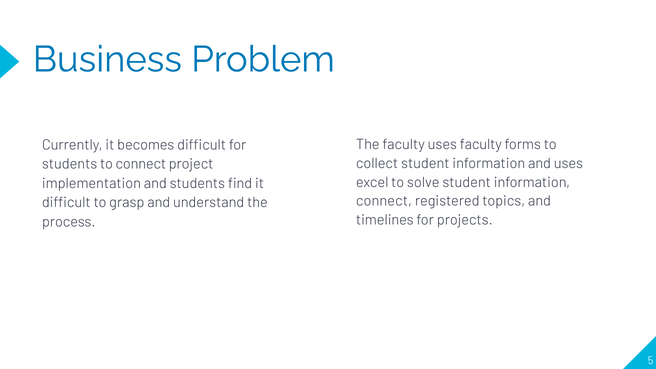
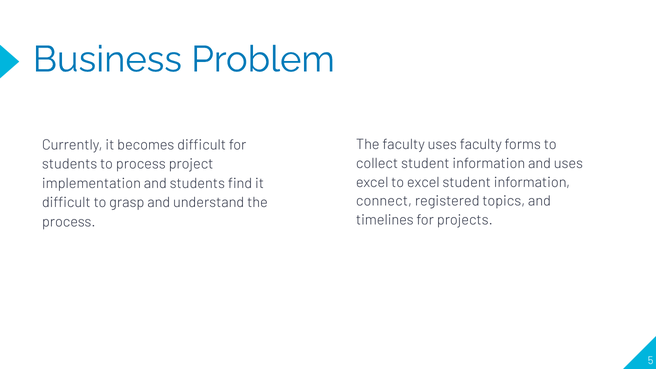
to connect: connect -> process (141, 164)
to solve: solve -> excel (423, 182)
